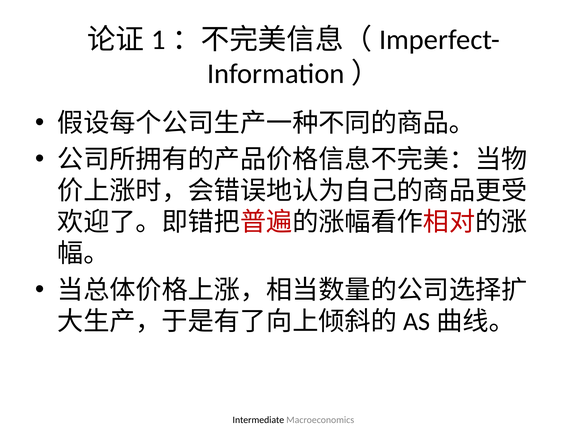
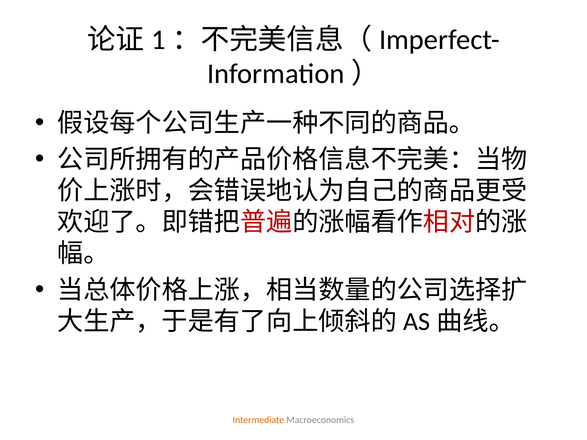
Intermediate colour: black -> orange (258, 420)
